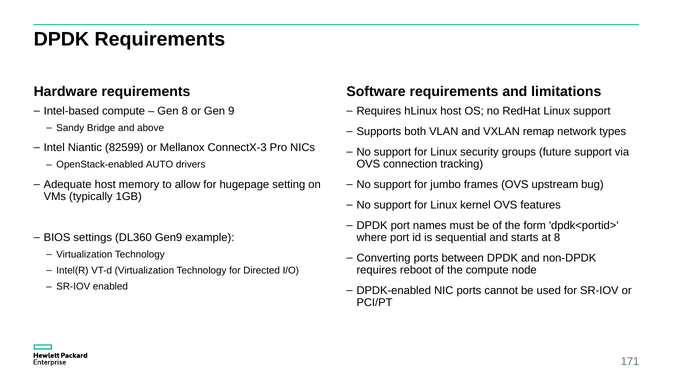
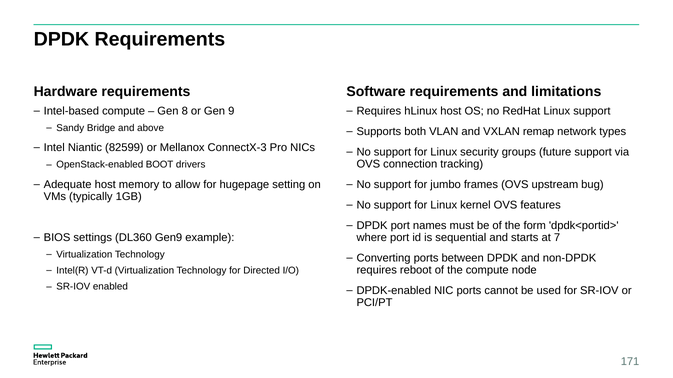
AUTO: AUTO -> BOOT (160, 165)
at 8: 8 -> 7 (557, 238)
